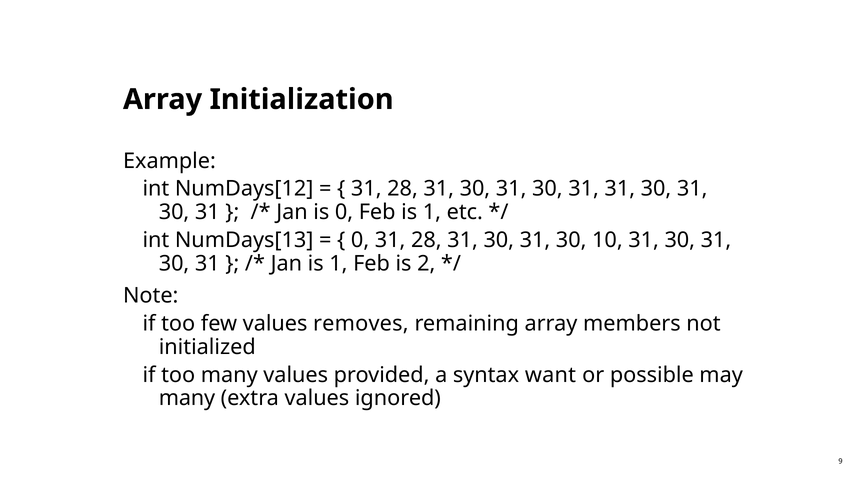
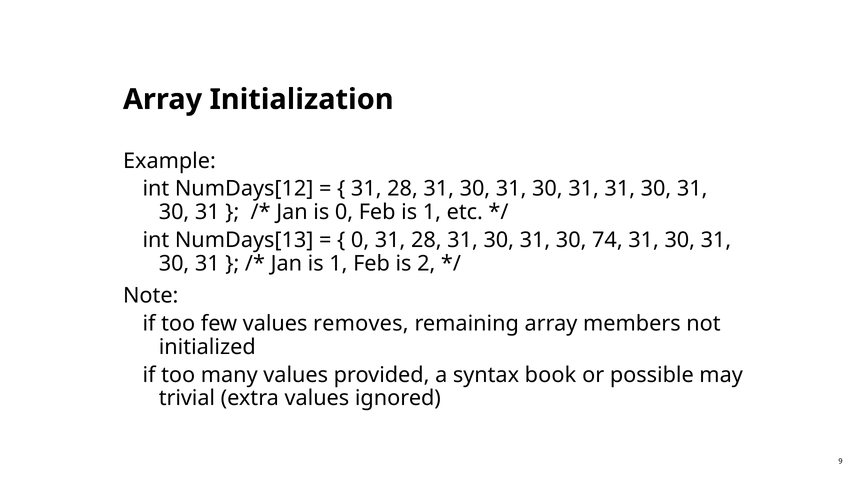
10: 10 -> 74 (607, 240)
want: want -> book (551, 375)
many: many -> trivial (187, 399)
